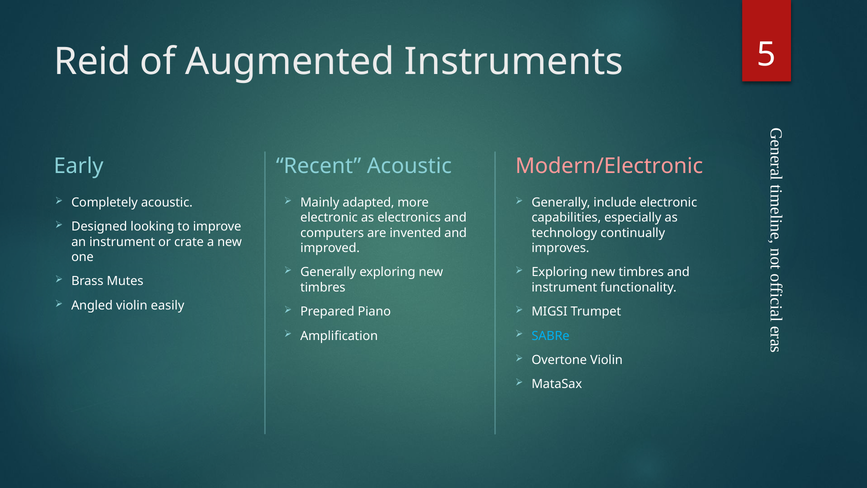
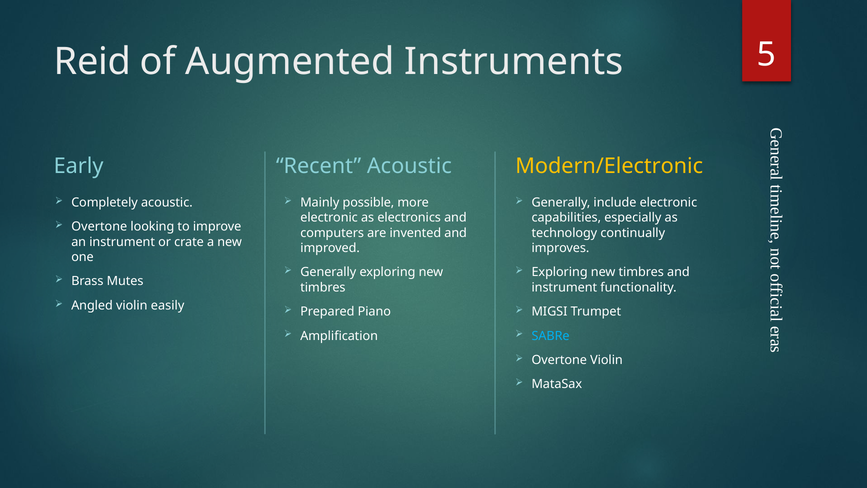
Modern/Electronic colour: pink -> yellow (609, 166)
adapted: adapted -> possible (368, 202)
Designed: Designed -> Overtone (99, 227)
